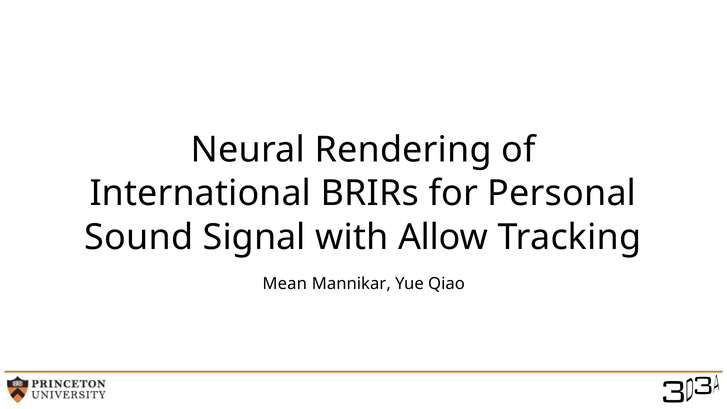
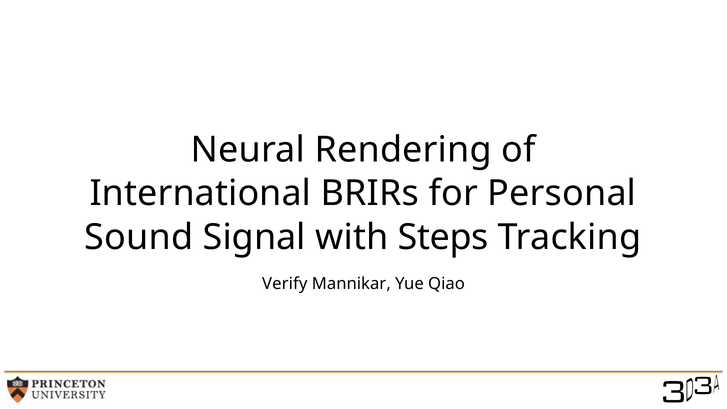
Allow: Allow -> Steps (443, 237)
Mean: Mean -> Verify (285, 284)
